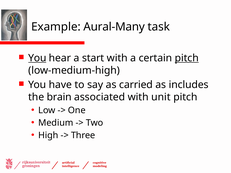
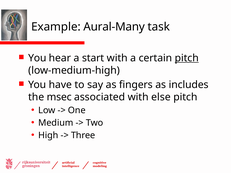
You underline: present -> none (37, 58)
carried: carried -> fingers (136, 85)
brain: brain -> msec (59, 97)
unit: unit -> else (161, 97)
